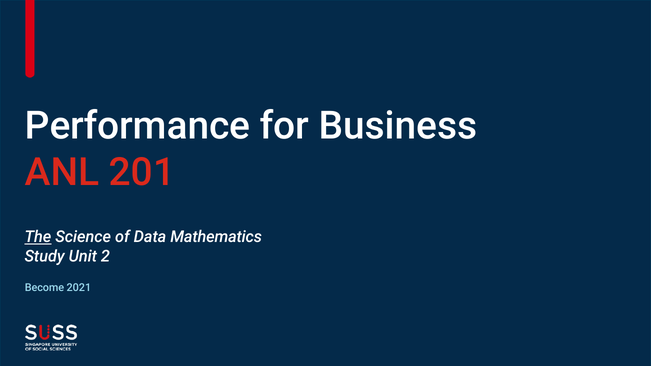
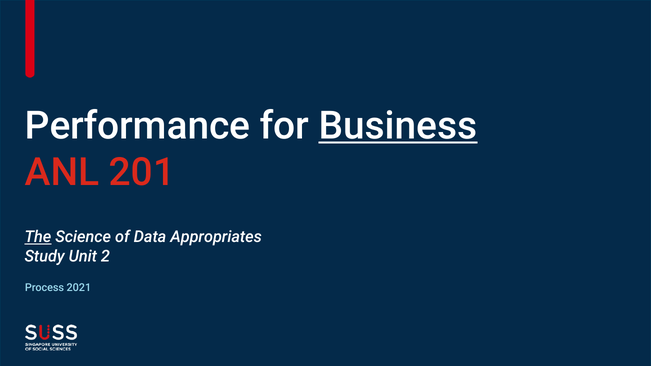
Business underline: none -> present (398, 126)
Mathematics: Mathematics -> Appropriates (216, 237)
Become: Become -> Process (44, 288)
